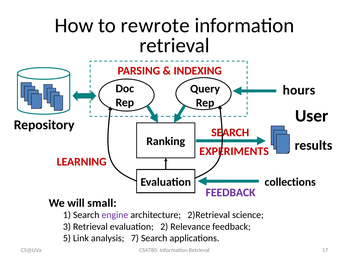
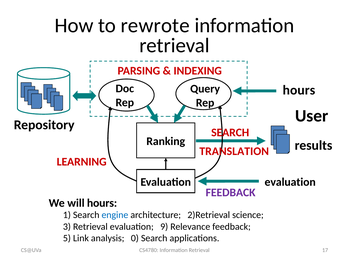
EXPERIMENTS: EXPERIMENTS -> TRANSLATION (234, 151)
collections: collections -> evaluation (290, 182)
will small: small -> hours (102, 203)
engine colour: purple -> blue (115, 215)
2: 2 -> 9 (164, 226)
7: 7 -> 0 (135, 238)
